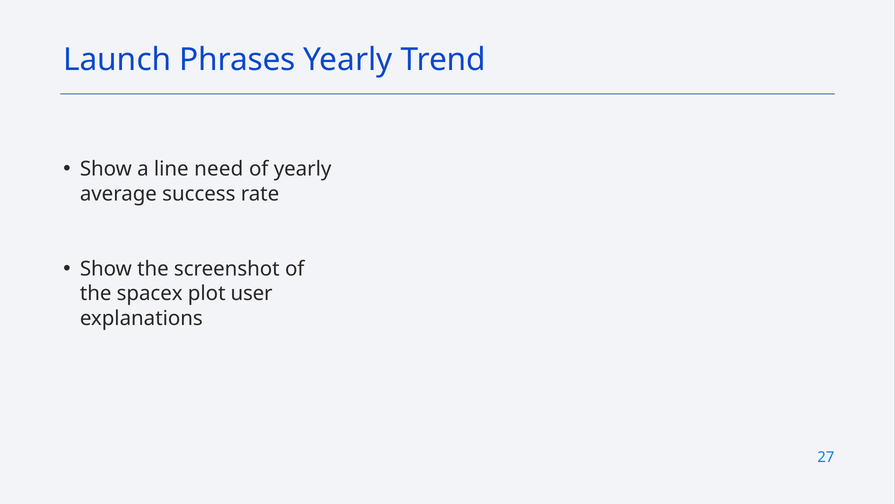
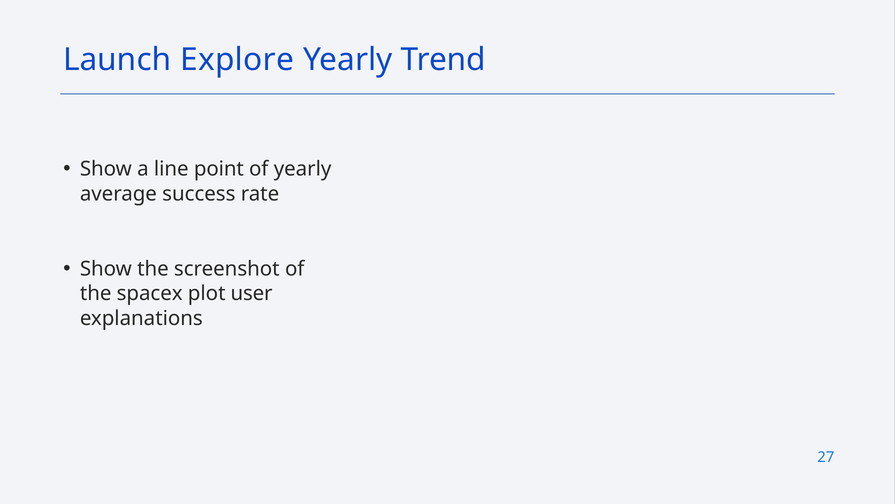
Phrases: Phrases -> Explore (237, 60)
need: need -> point (219, 169)
